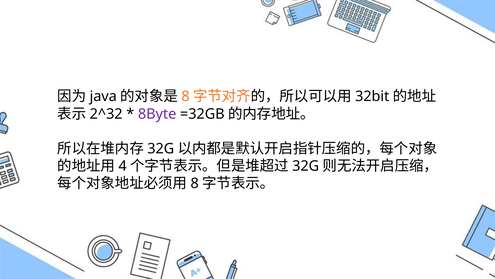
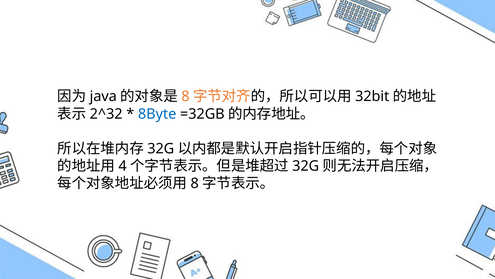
8Byte colour: purple -> blue (157, 114)
